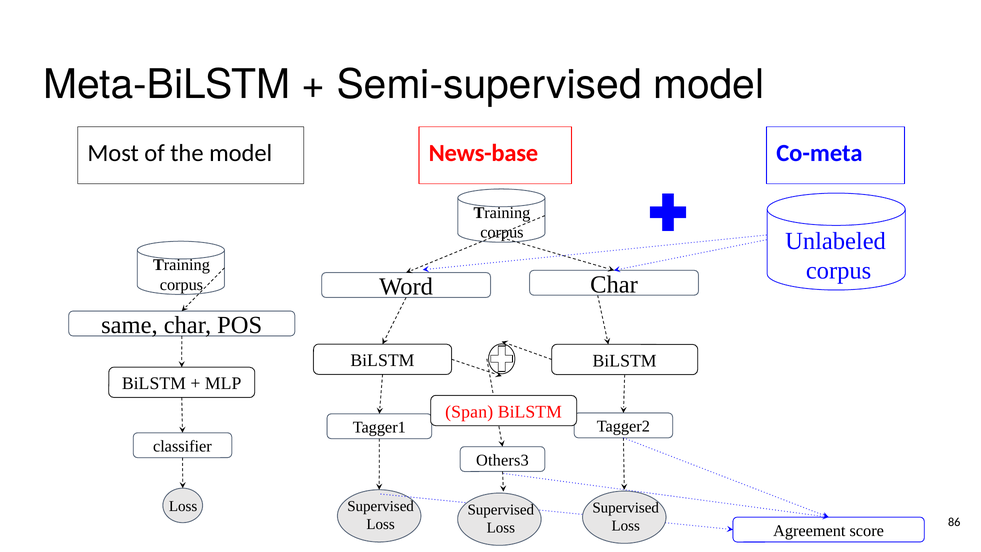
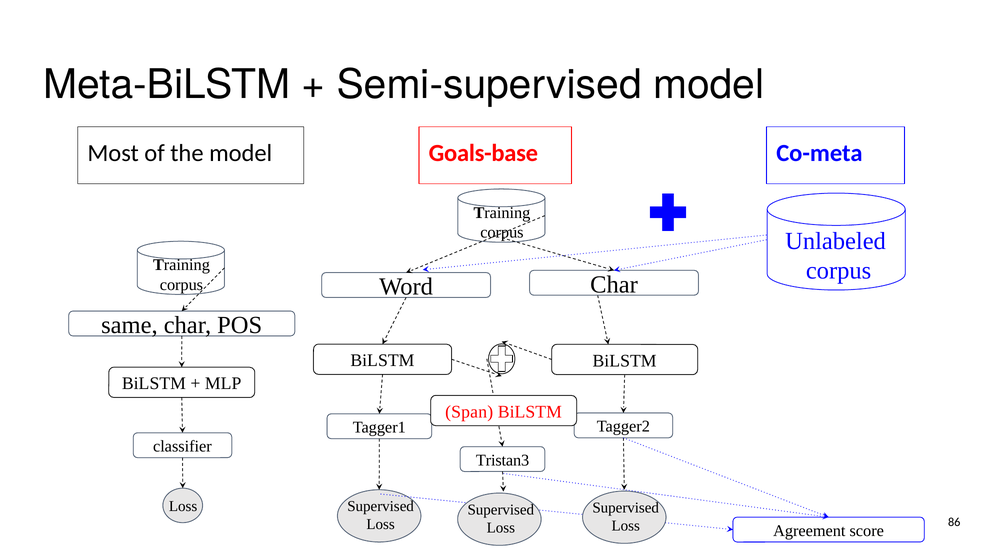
News-base: News-base -> Goals-base (483, 153)
Others3: Others3 -> Tristan3 (503, 460)
